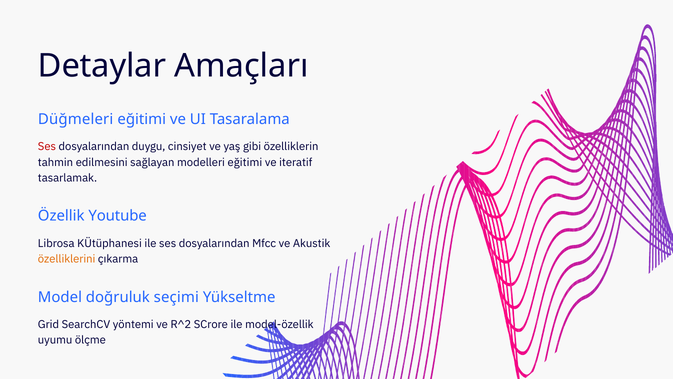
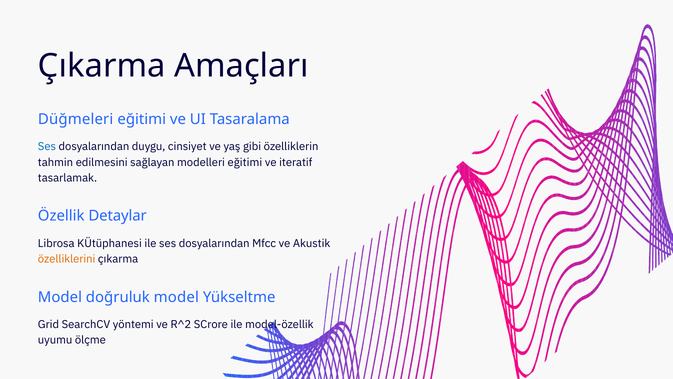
Detaylar: Detaylar -> Çıkarma (102, 66)
Ses colour: red -> blue (47, 147)
Youtube: Youtube -> Detaylar (118, 216)
doğruluk seçimi: seçimi -> model (176, 297)
